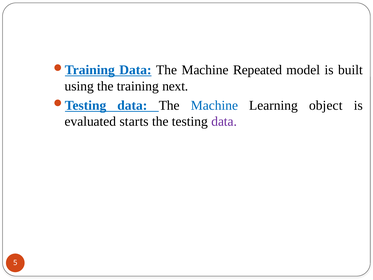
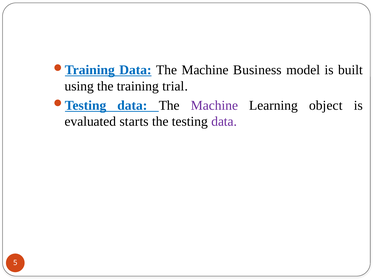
Repeated: Repeated -> Business (257, 70)
next: next -> trial (175, 86)
Machine colour: blue -> purple (214, 105)
